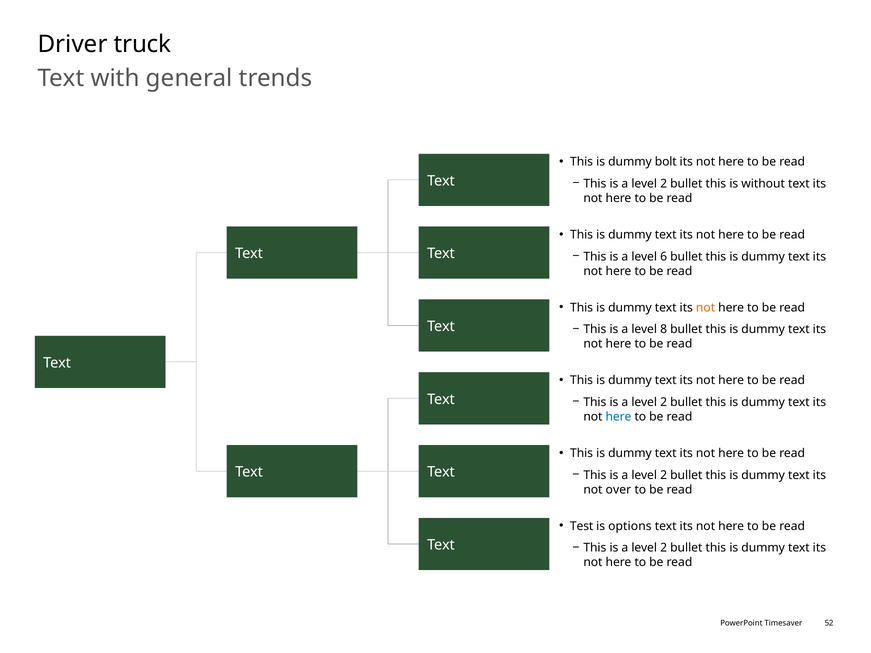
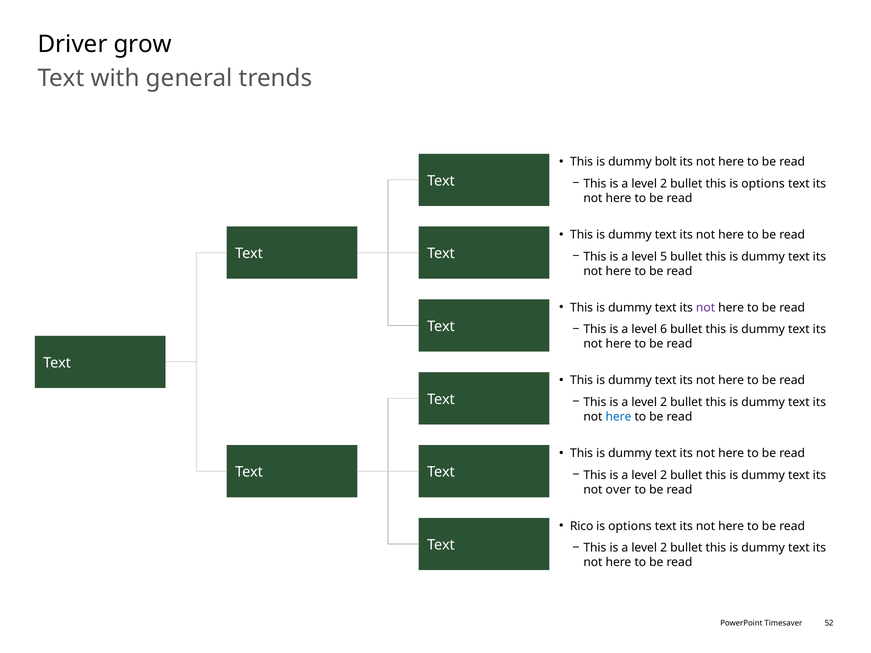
truck: truck -> grow (143, 44)
this is without: without -> options (763, 184)
6: 6 -> 5 (664, 257)
not colour: orange -> purple (706, 308)
8: 8 -> 6 (664, 329)
Test: Test -> Rico (582, 526)
